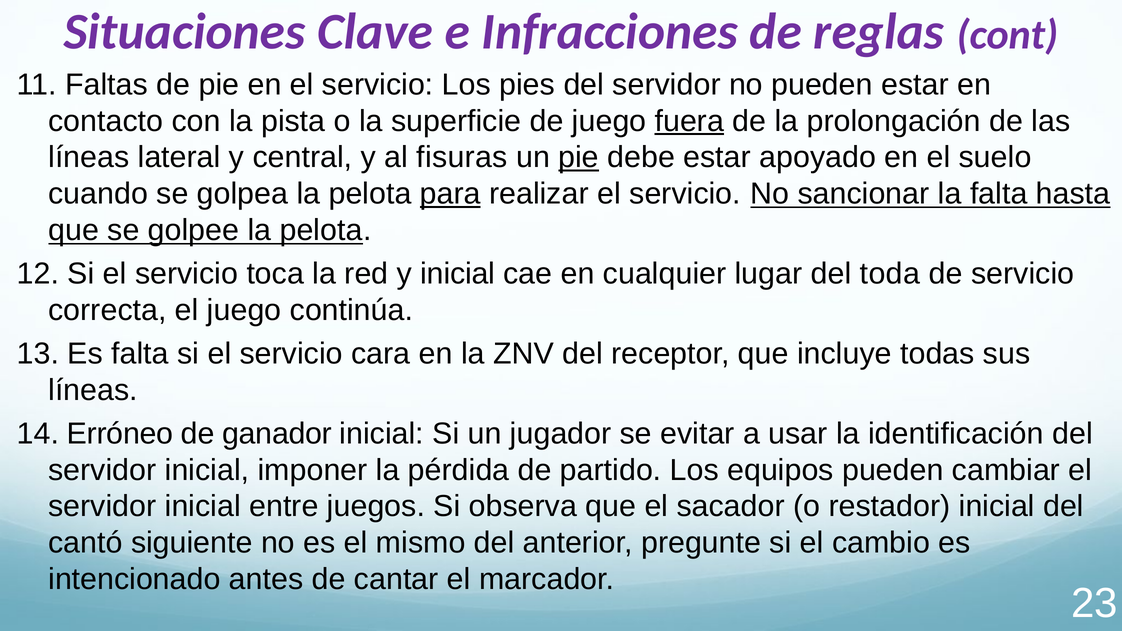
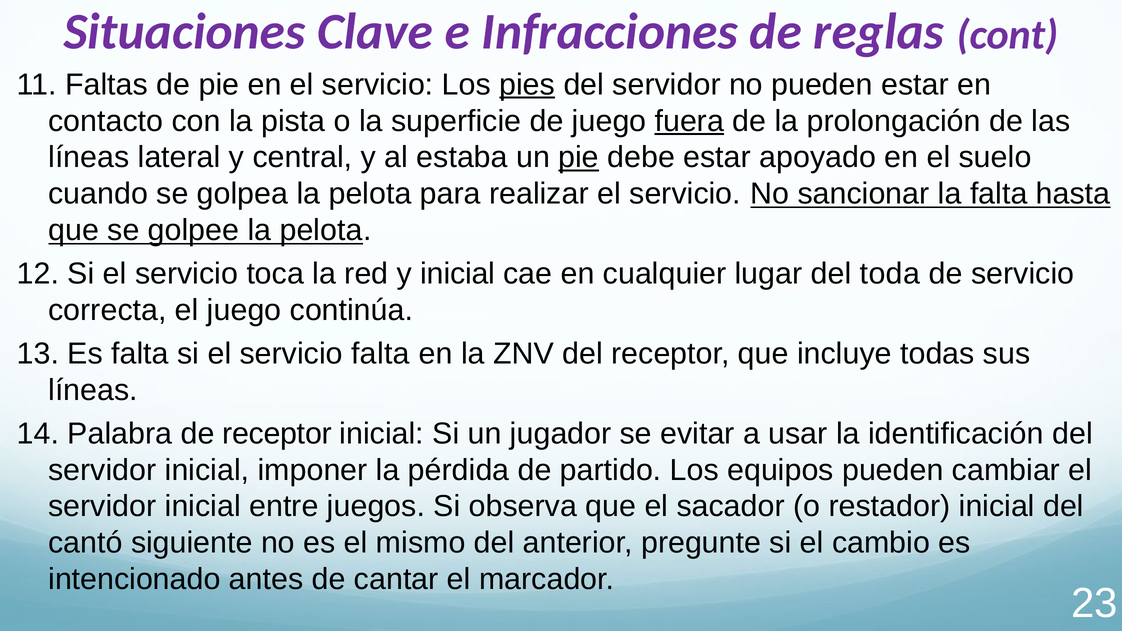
pies underline: none -> present (527, 85)
fisuras: fisuras -> estaba (462, 157)
para underline: present -> none (450, 194)
servicio cara: cara -> falta (381, 354)
Erróneo: Erróneo -> Palabra (120, 434)
de ganador: ganador -> receptor (277, 434)
